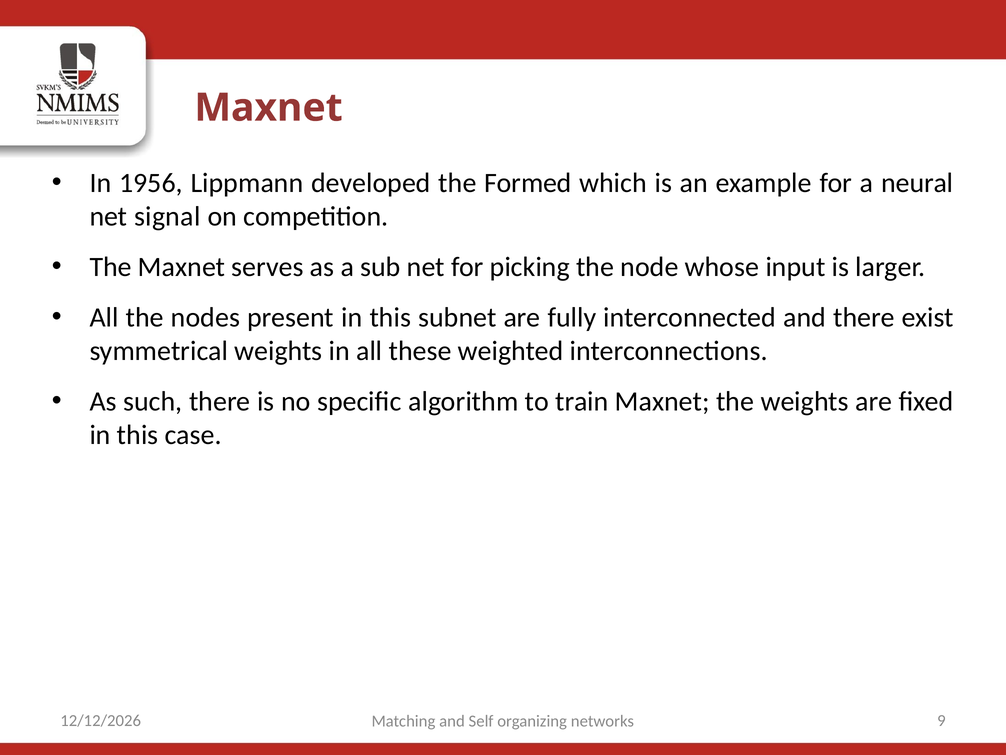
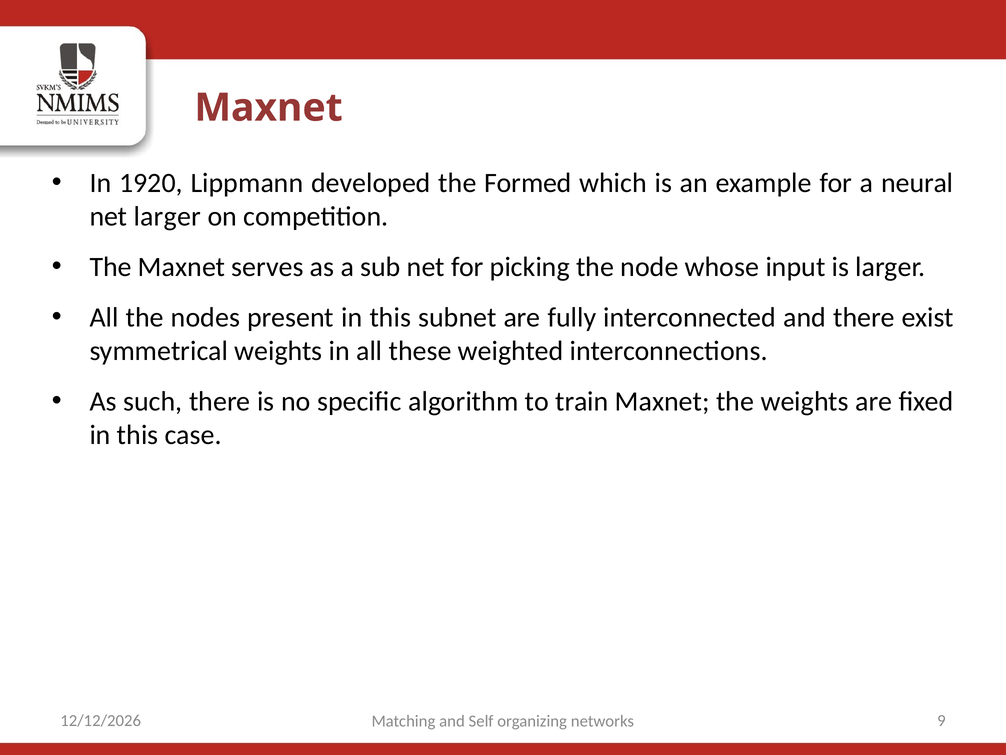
1956: 1956 -> 1920 (151, 183)
net signal: signal -> larger (167, 217)
